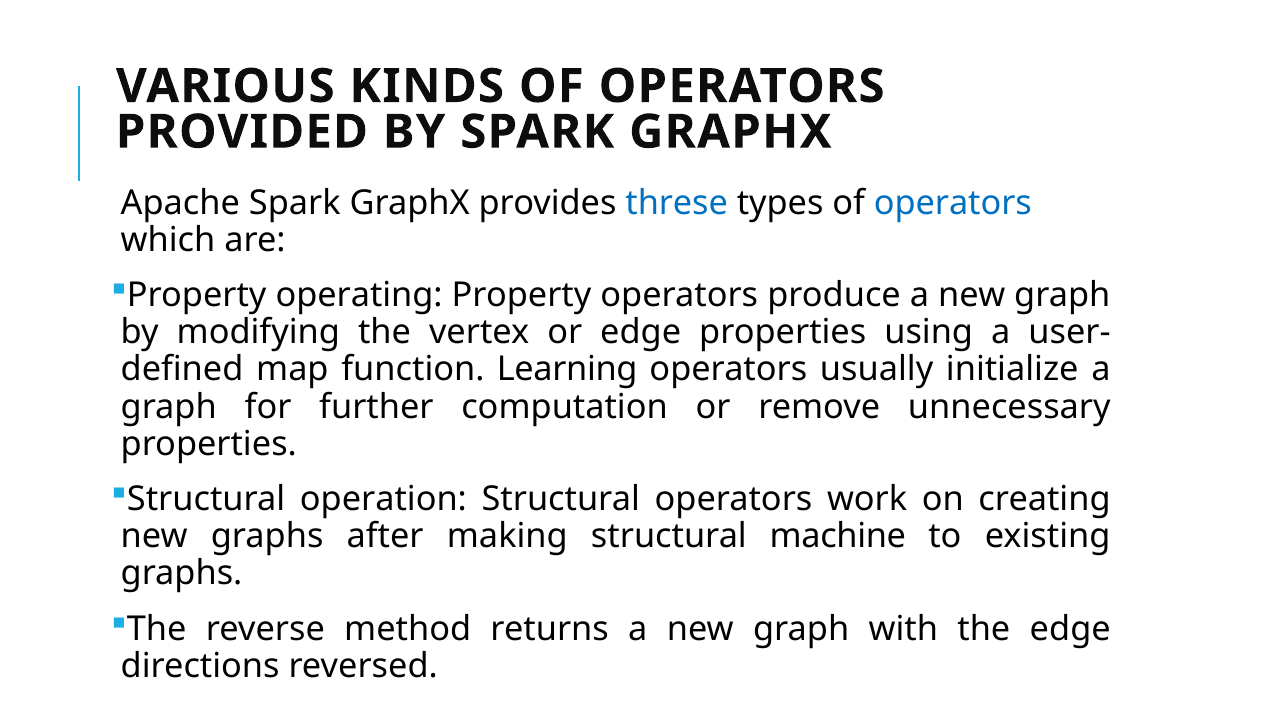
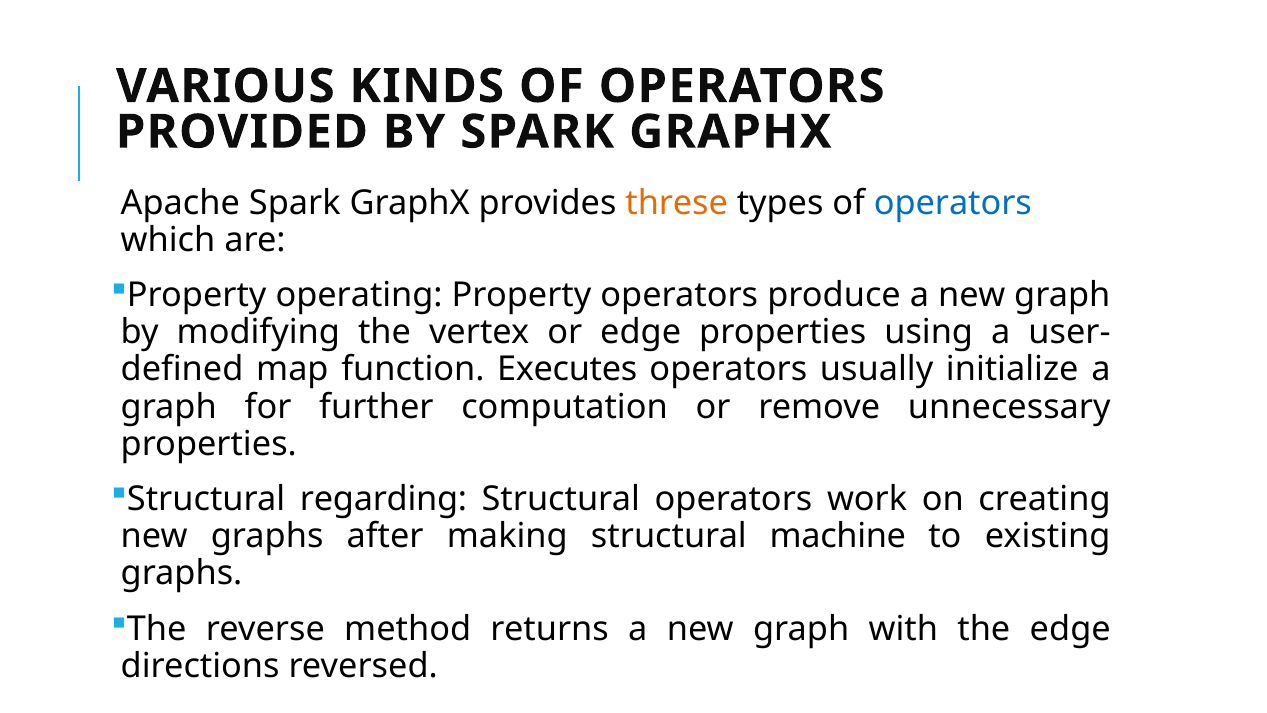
threse colour: blue -> orange (677, 203)
Learning: Learning -> Executes (567, 369)
operation: operation -> regarding (384, 499)
